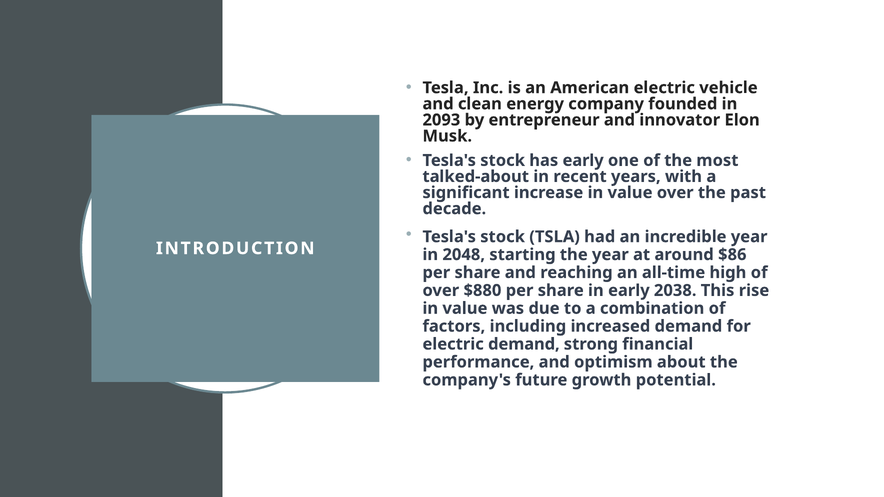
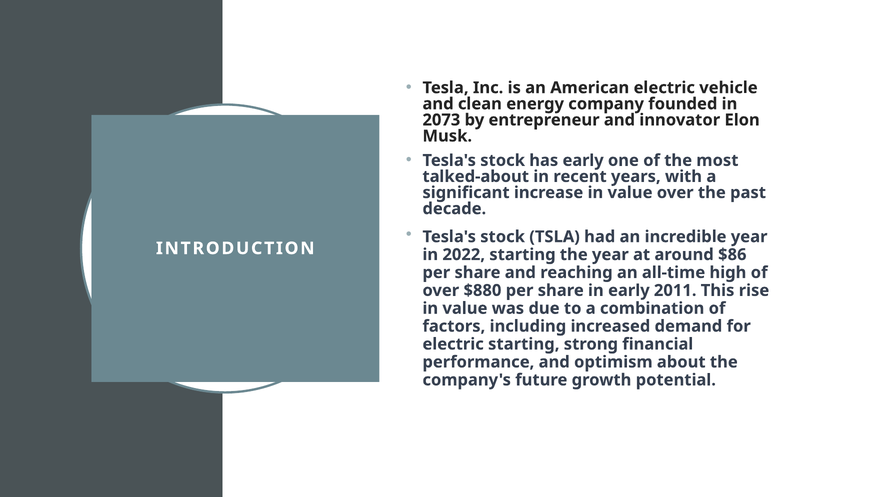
2093: 2093 -> 2073 (441, 120)
2048: 2048 -> 2022 (464, 255)
2038: 2038 -> 2011 (675, 291)
electric demand: demand -> starting (524, 344)
